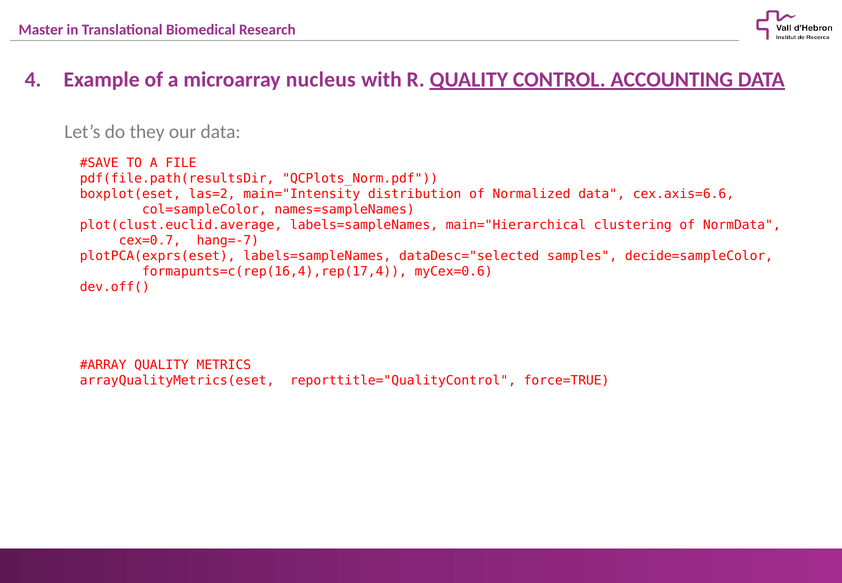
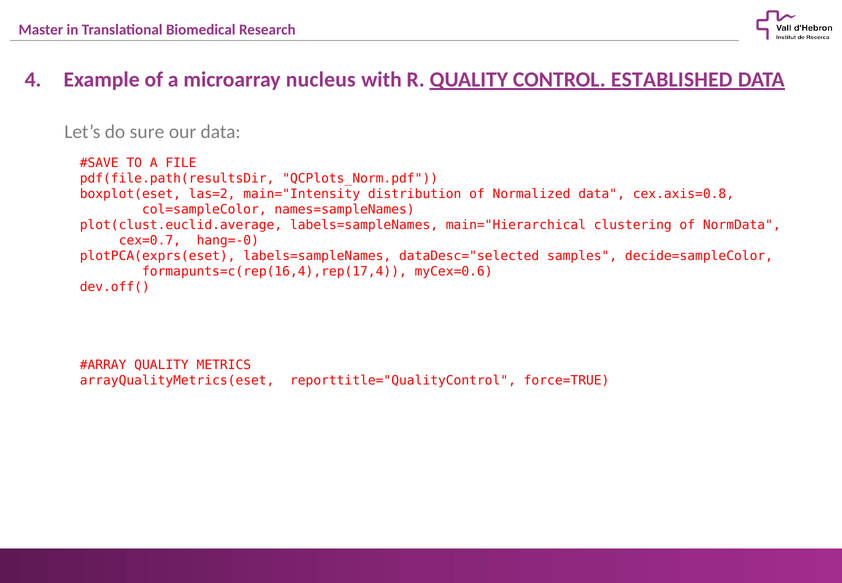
ACCOUNTING: ACCOUNTING -> ESTABLISHED (672, 80)
they: they -> sure (147, 132)
cex.axis=6.6: cex.axis=6.6 -> cex.axis=0.8 (683, 194)
hang=-7: hang=-7 -> hang=-0 (228, 240)
